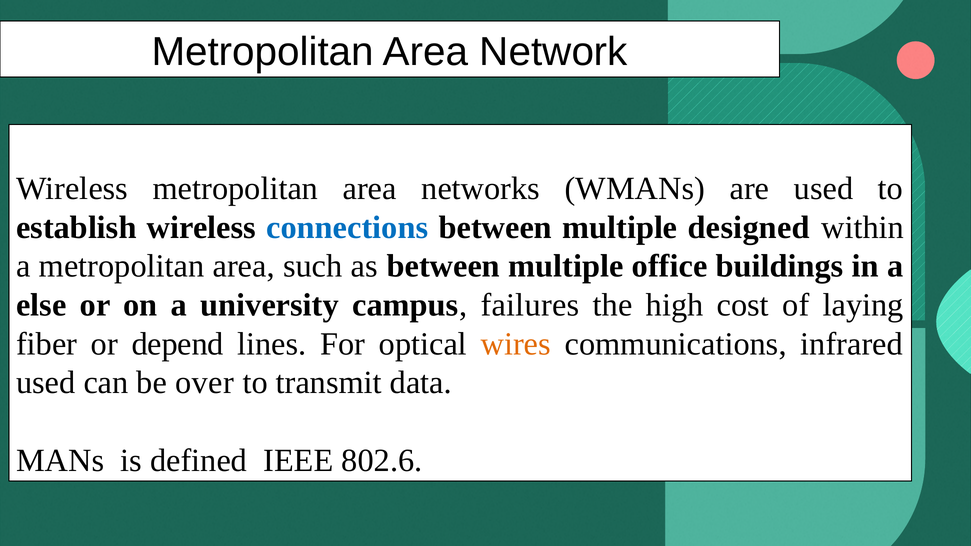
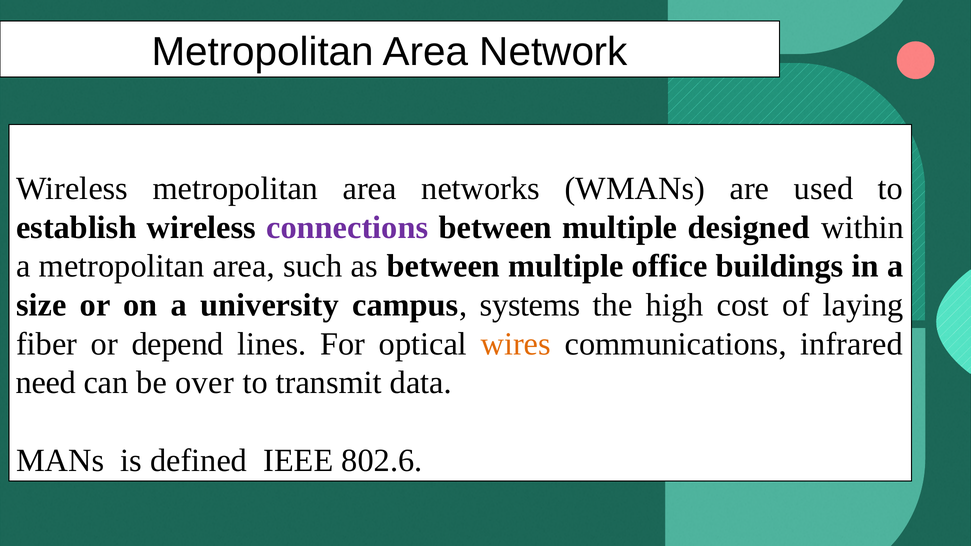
connections colour: blue -> purple (347, 227)
else: else -> size (41, 305)
failures: failures -> systems (530, 305)
used: used -> need (46, 383)
